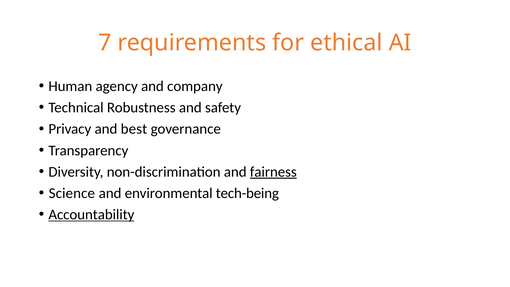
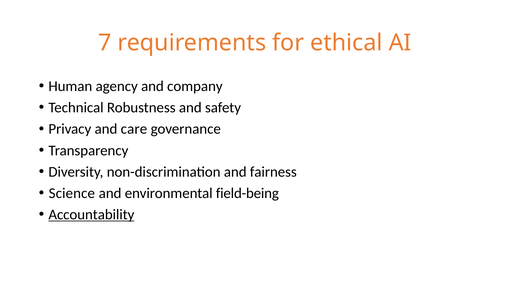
best: best -> care (134, 129)
fairness underline: present -> none (273, 172)
tech-being: tech-being -> field-being (247, 193)
